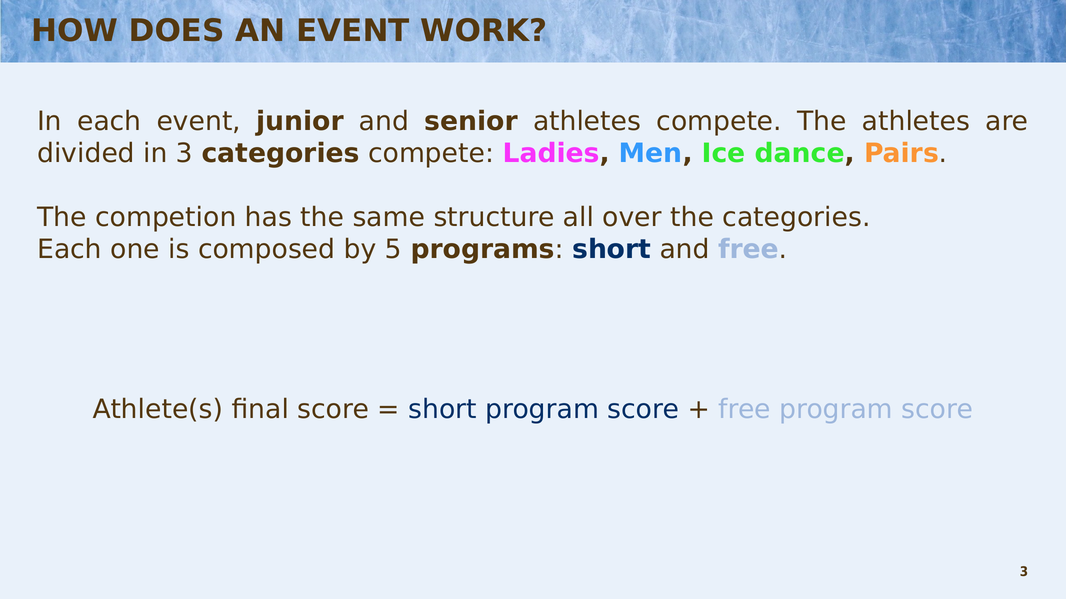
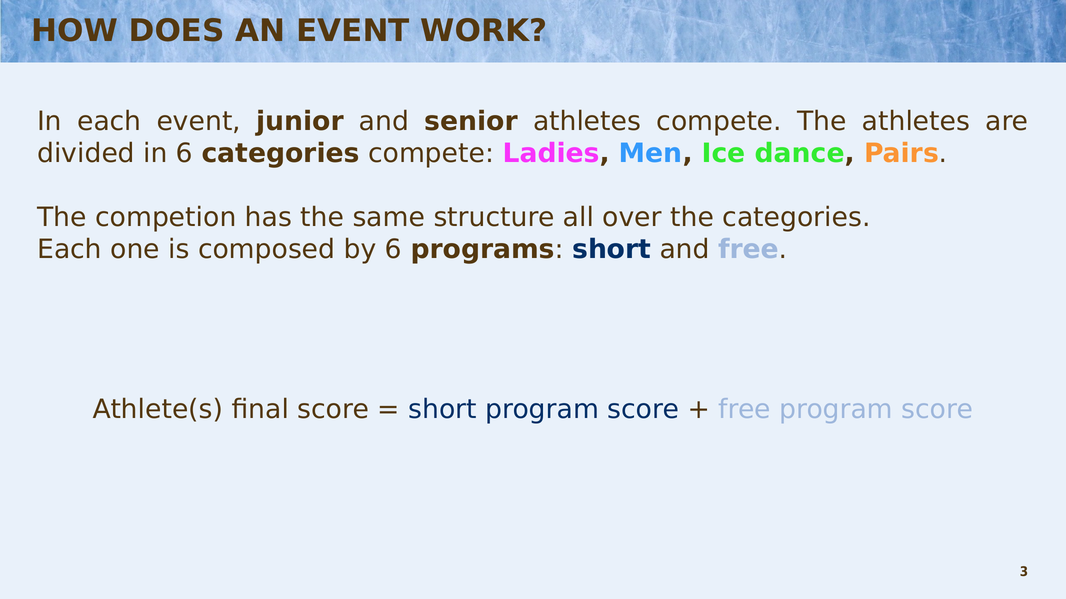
in 3: 3 -> 6 (184, 154)
by 5: 5 -> 6 (393, 250)
